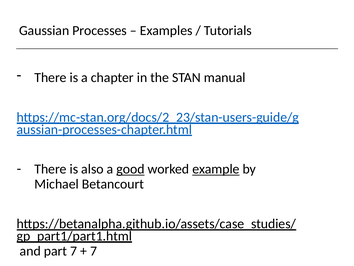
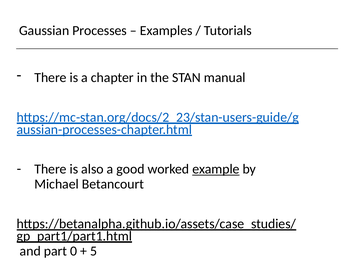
good underline: present -> none (130, 169)
part 7: 7 -> 0 (74, 251)
7: 7 -> 5 (94, 251)
